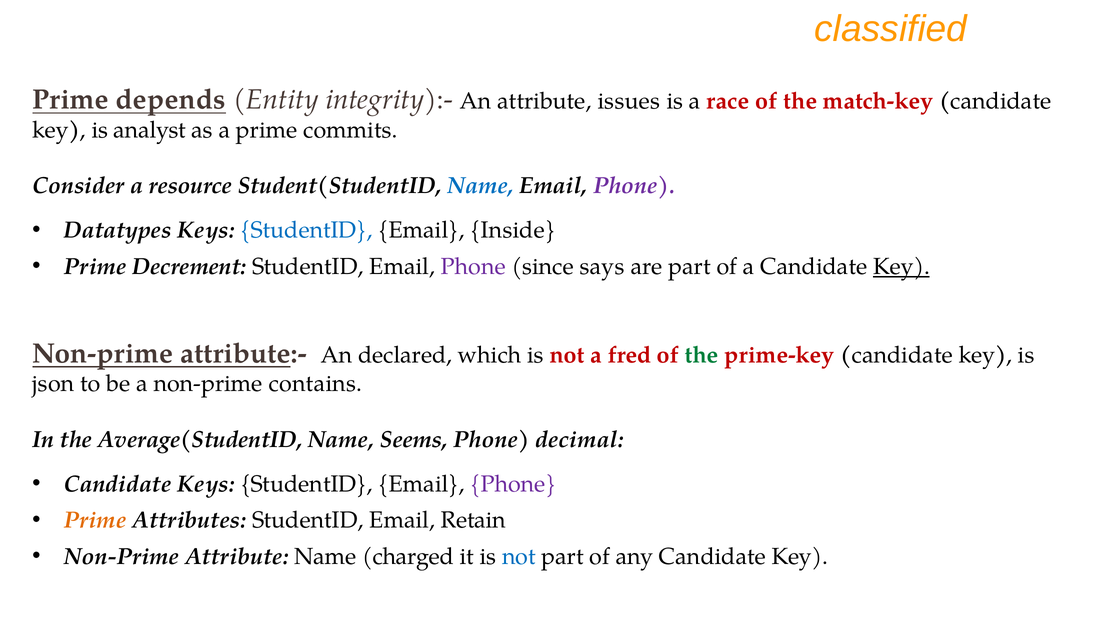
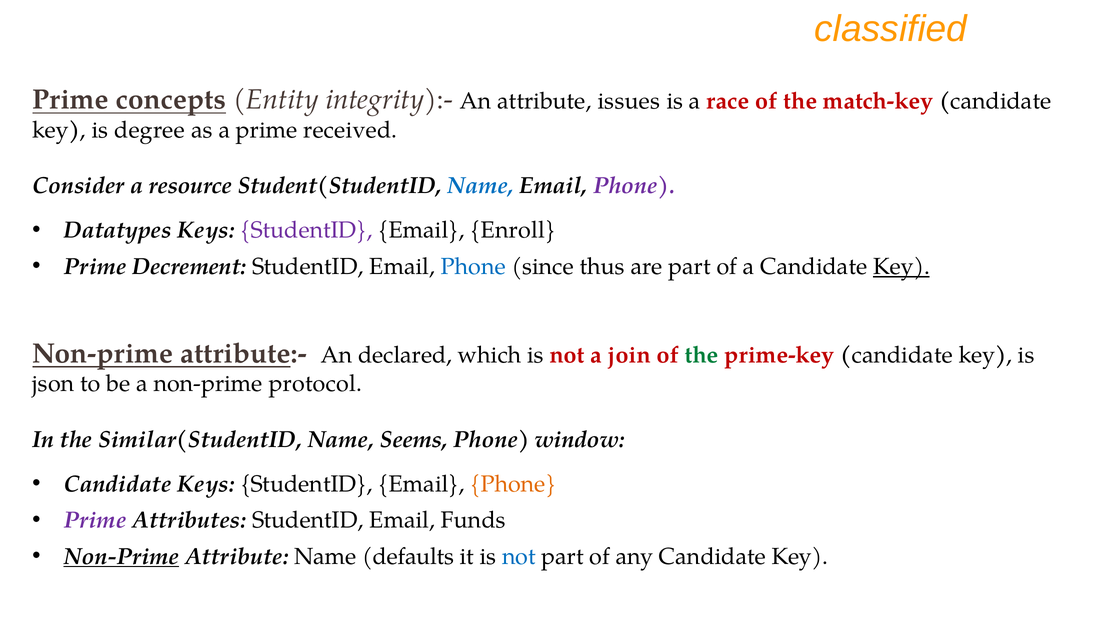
depends: depends -> concepts (171, 100)
analyst: analyst -> degree (150, 130)
commits: commits -> received (350, 130)
StudentID colour: blue -> purple (306, 230)
Inside: Inside -> Enroll (513, 230)
Phone colour: purple -> blue (473, 267)
says: says -> thus (602, 267)
fred: fred -> join (629, 355)
contains: contains -> protocol (315, 384)
Average(StudentID: Average(StudentID -> Similar(StudentID (200, 440)
decimal: decimal -> window (580, 440)
Phone colour: purple -> orange (513, 484)
Prime colour: orange -> purple (95, 520)
Retain: Retain -> Funds (473, 520)
Non-Prime underline: none -> present (121, 557)
charged: charged -> defaults (408, 557)
